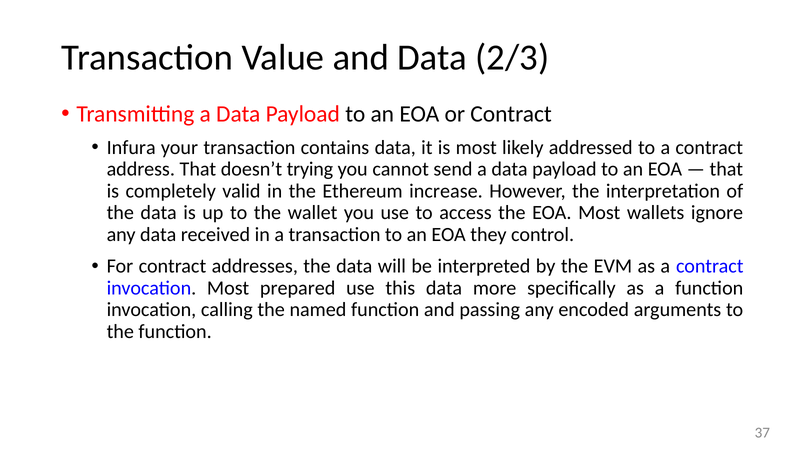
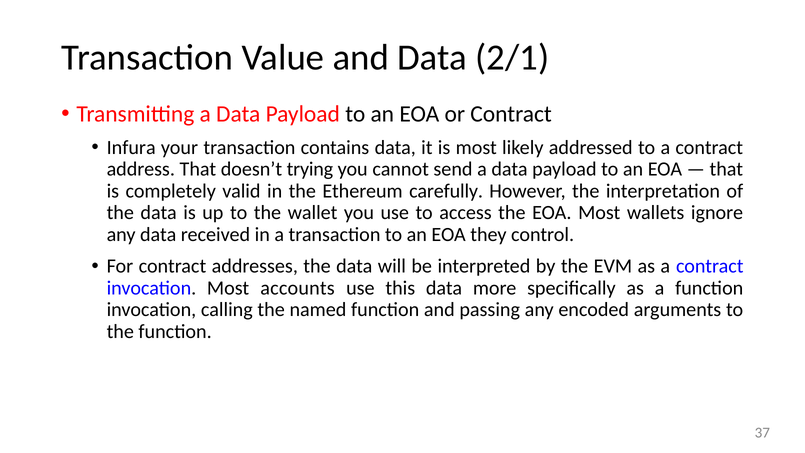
2/3: 2/3 -> 2/1 (512, 57)
increase: increase -> carefully (446, 191)
prepared: prepared -> accounts (298, 288)
